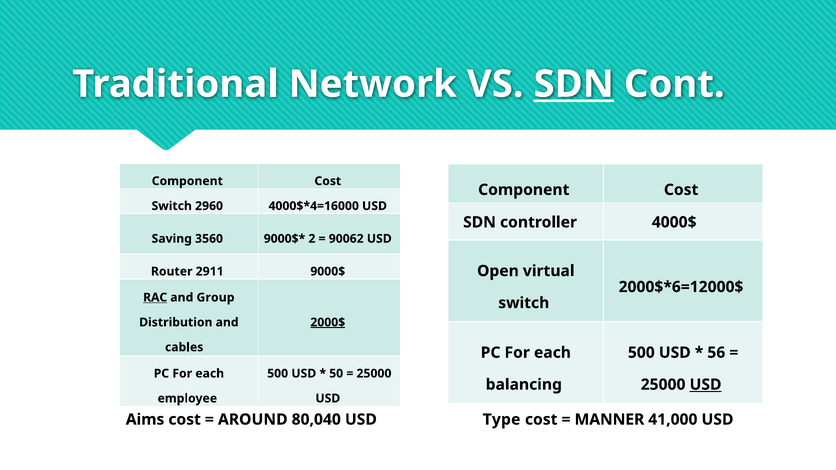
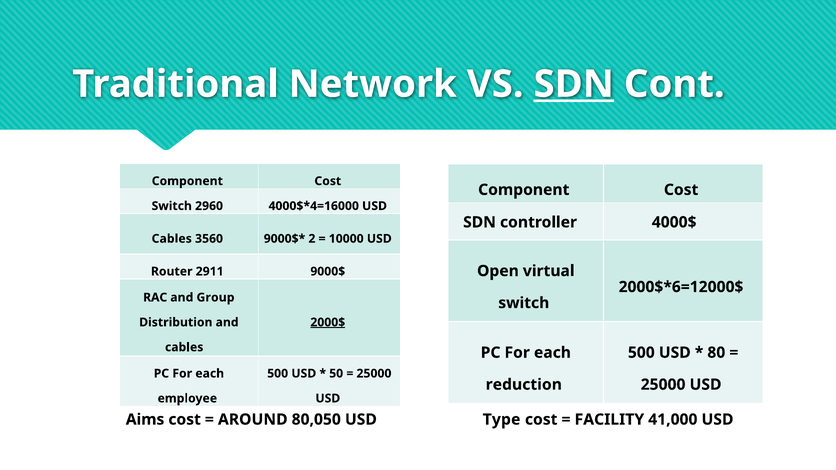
Saving: Saving -> Cables (172, 239)
90062: 90062 -> 10000 (346, 239)
RAC underline: present -> none (155, 298)
56: 56 -> 80 (716, 353)
balancing: balancing -> reduction (524, 385)
USD underline: present -> none (706, 385)
80,040: 80,040 -> 80,050 (316, 420)
MANNER: MANNER -> FACILITY (609, 420)
